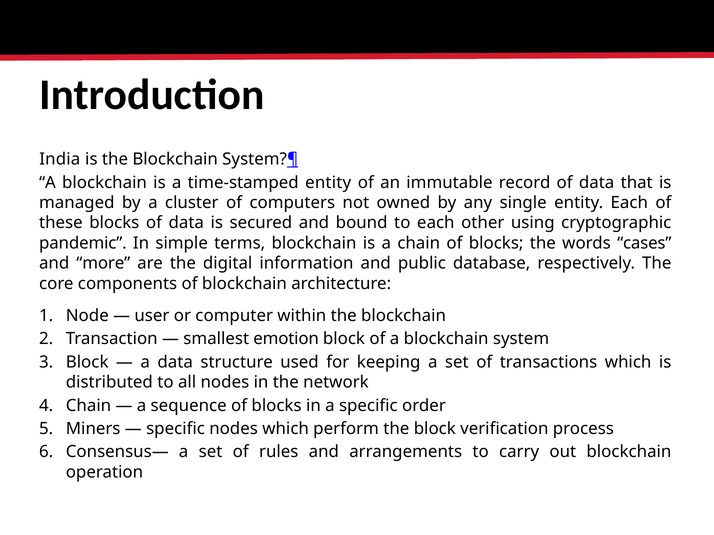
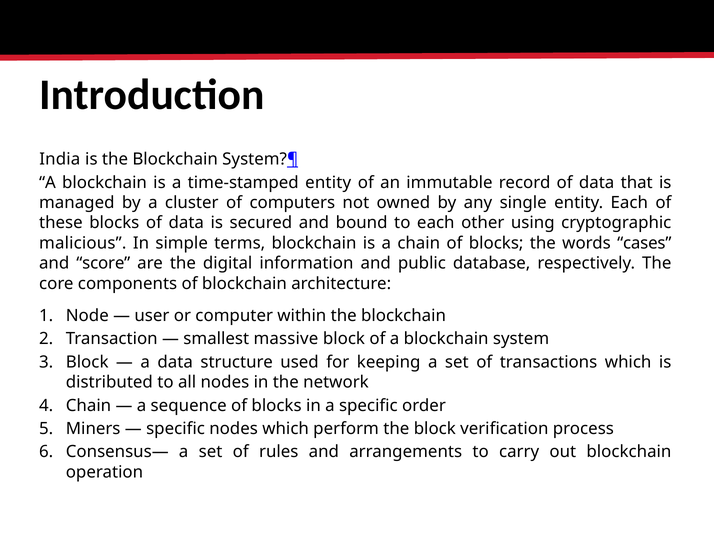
pandemic: pandemic -> malicious (83, 243)
more: more -> score (103, 264)
emotion: emotion -> massive (286, 339)
